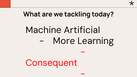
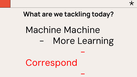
Machine Artificial: Artificial -> Machine (82, 30)
Consequent: Consequent -> Correspond (52, 63)
